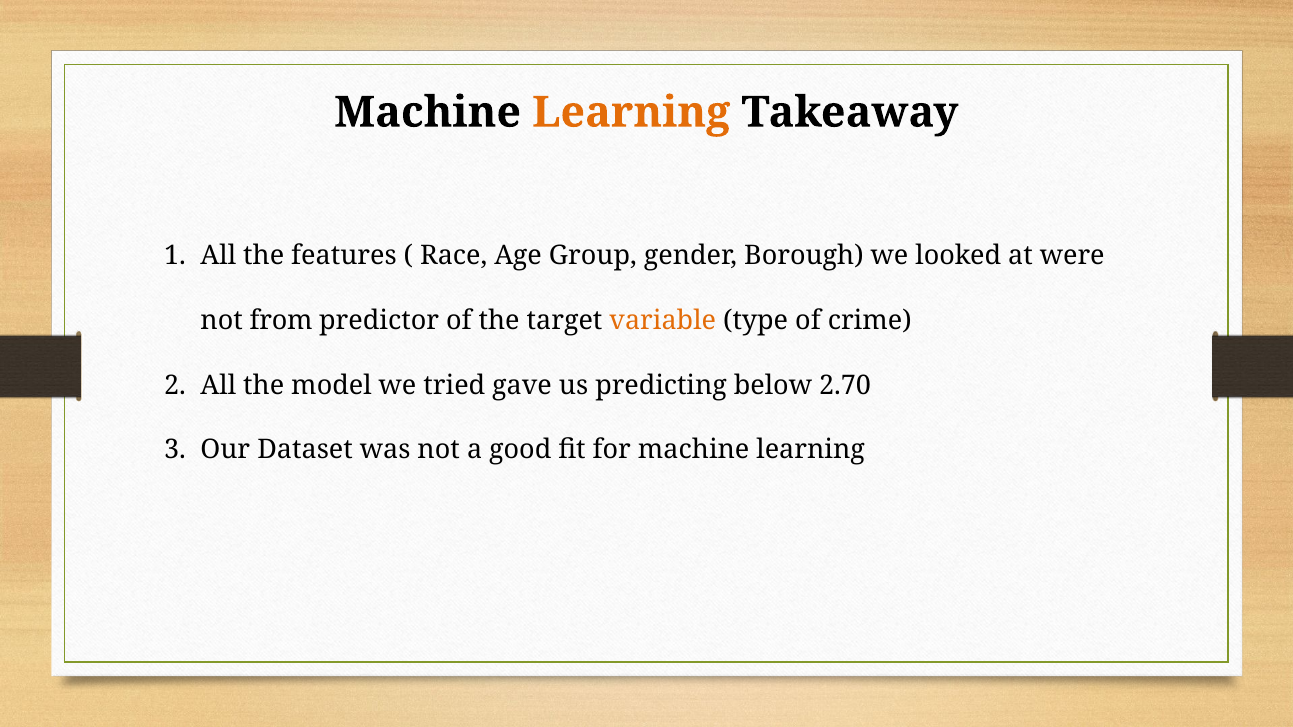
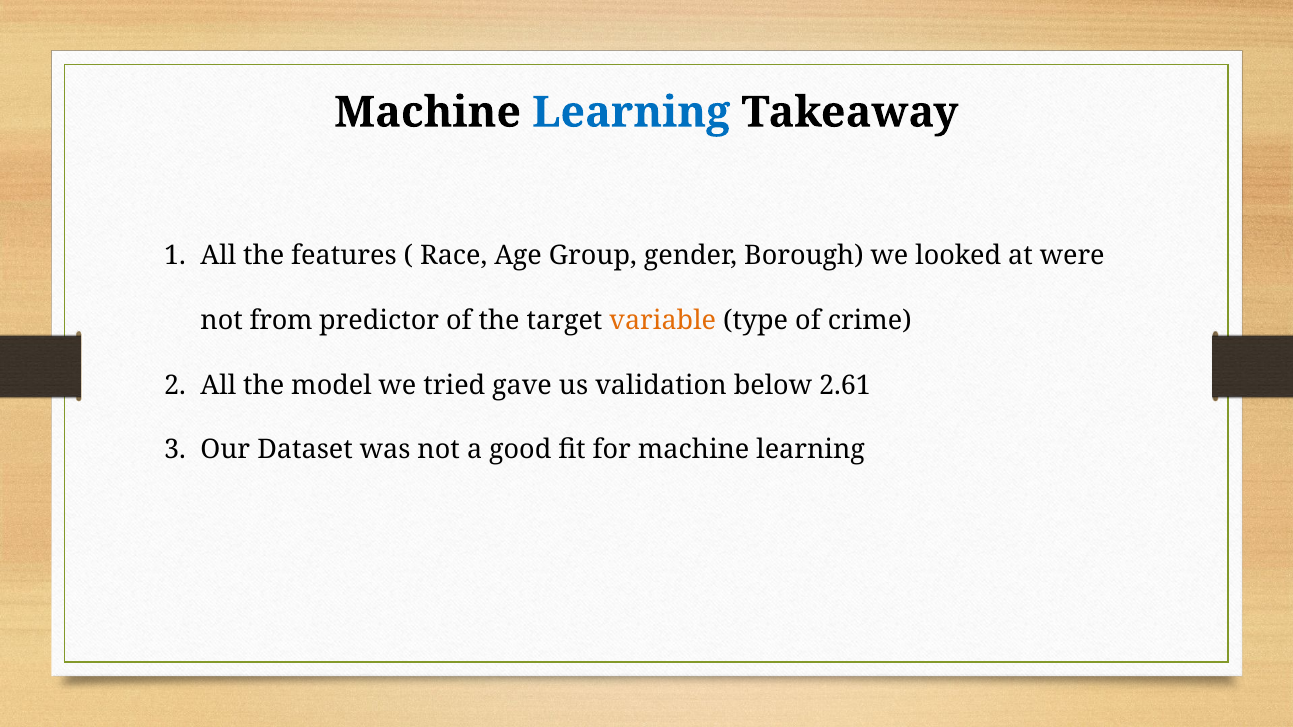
Learning colour: orange -> blue (631, 112)
predicting: predicting -> validation (661, 385)
2.70: 2.70 -> 2.61 (845, 385)
